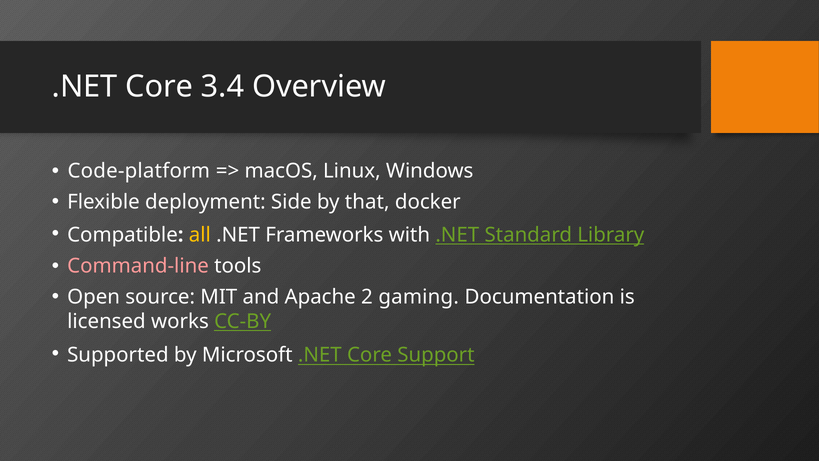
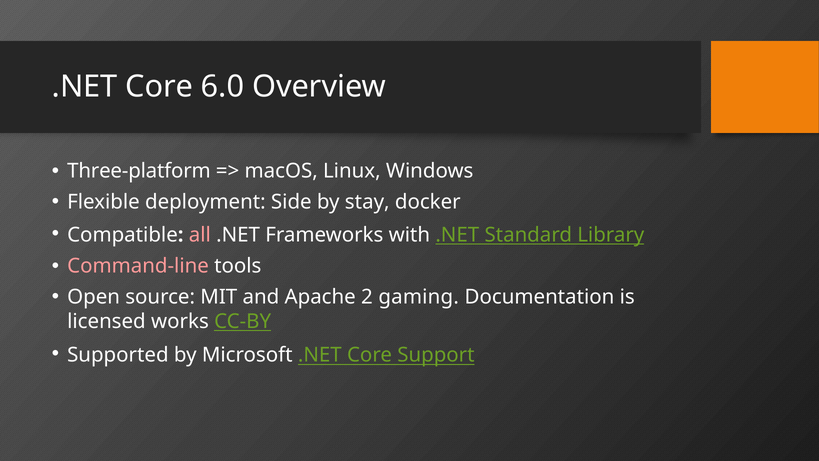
3.4: 3.4 -> 6.0 (223, 87)
Code-platform: Code-platform -> Three-platform (139, 171)
that: that -> stay (367, 202)
all colour: yellow -> pink (200, 235)
